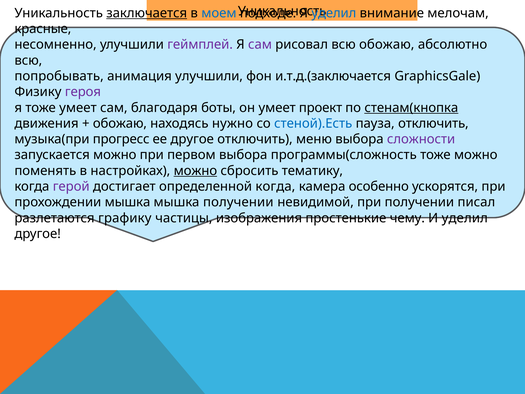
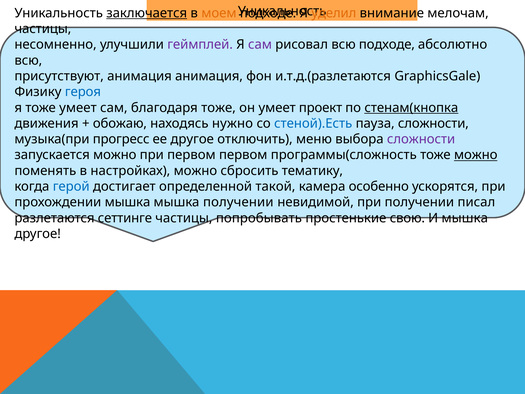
моем colour: blue -> orange (219, 13)
уделил colour: blue -> orange (334, 13)
красные: красные -> частицы (43, 29)
всю обожаю: обожаю -> подходе (387, 45)
попробывать: попробывать -> присутствуют (59, 76)
анимация улучшили: улучшили -> анимация (209, 76)
и.т.д.(заключается: и.т.д.(заключается -> и.т.д.(разлетаются (333, 76)
героя colour: purple -> blue (83, 92)
благодаря боты: боты -> тоже (218, 108)
пауза отключить: отключить -> сложности (433, 123)
первом выбора: выбора -> первом (243, 155)
можно underline: none -> present (476, 155)
можно underline: present -> none (195, 171)
герой colour: purple -> blue (71, 186)
определенной когда: когда -> такой (275, 186)
графику: графику -> сеттинге (125, 218)
изображения: изображения -> попробывать (259, 218)
чему: чему -> свою (407, 218)
И уделил: уделил -> мышка (465, 218)
